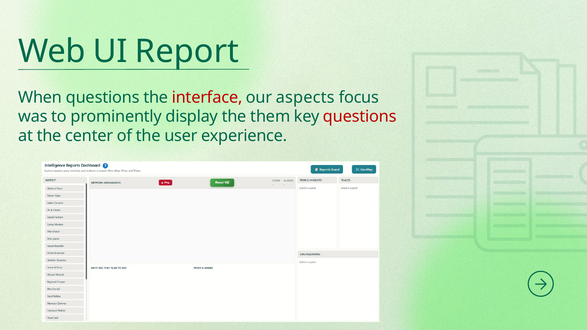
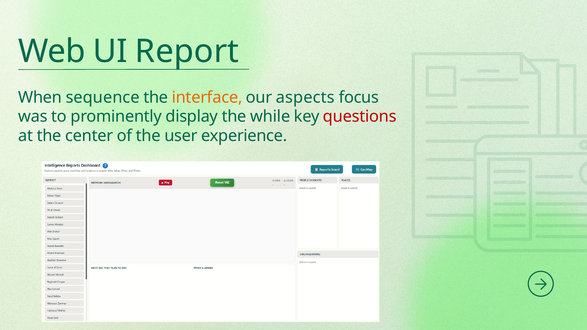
When questions: questions -> sequence (103, 98)
interface colour: red -> orange (207, 98)
them: them -> while (270, 117)
